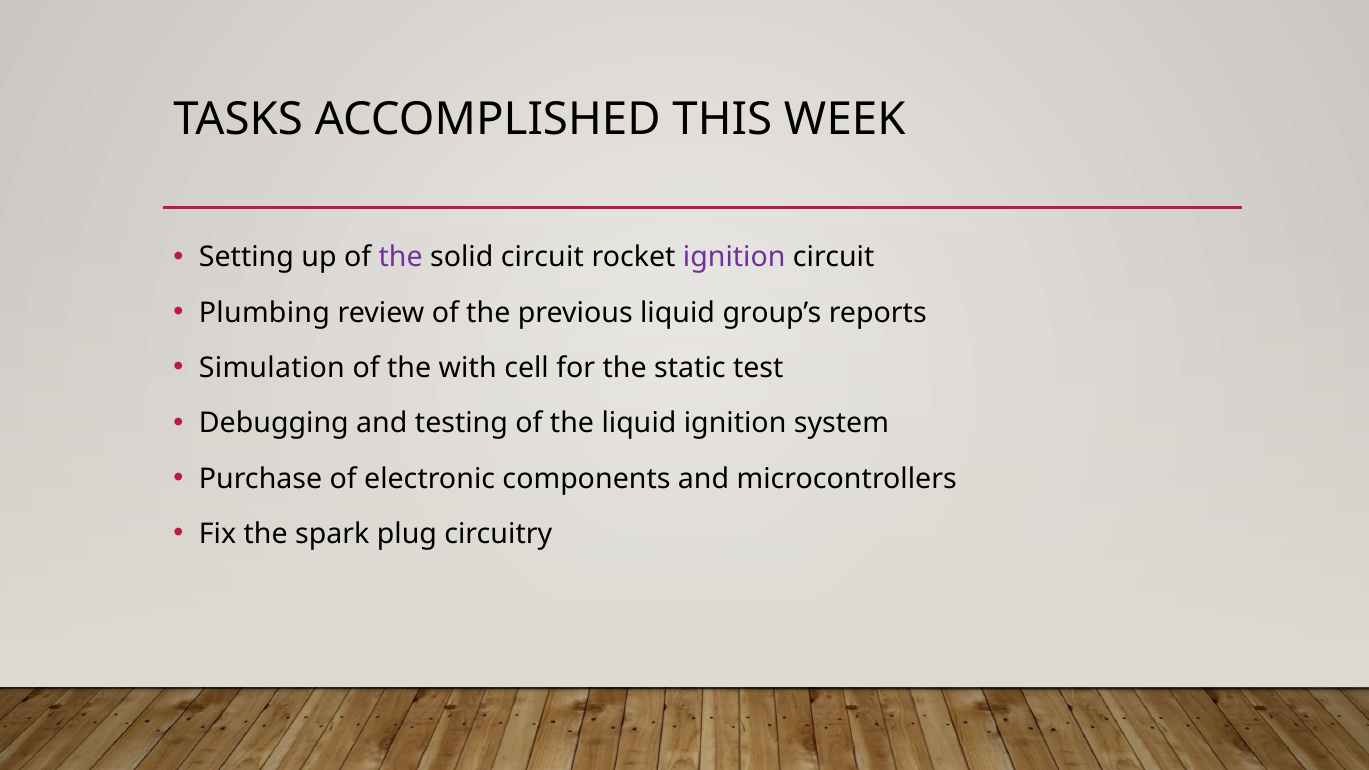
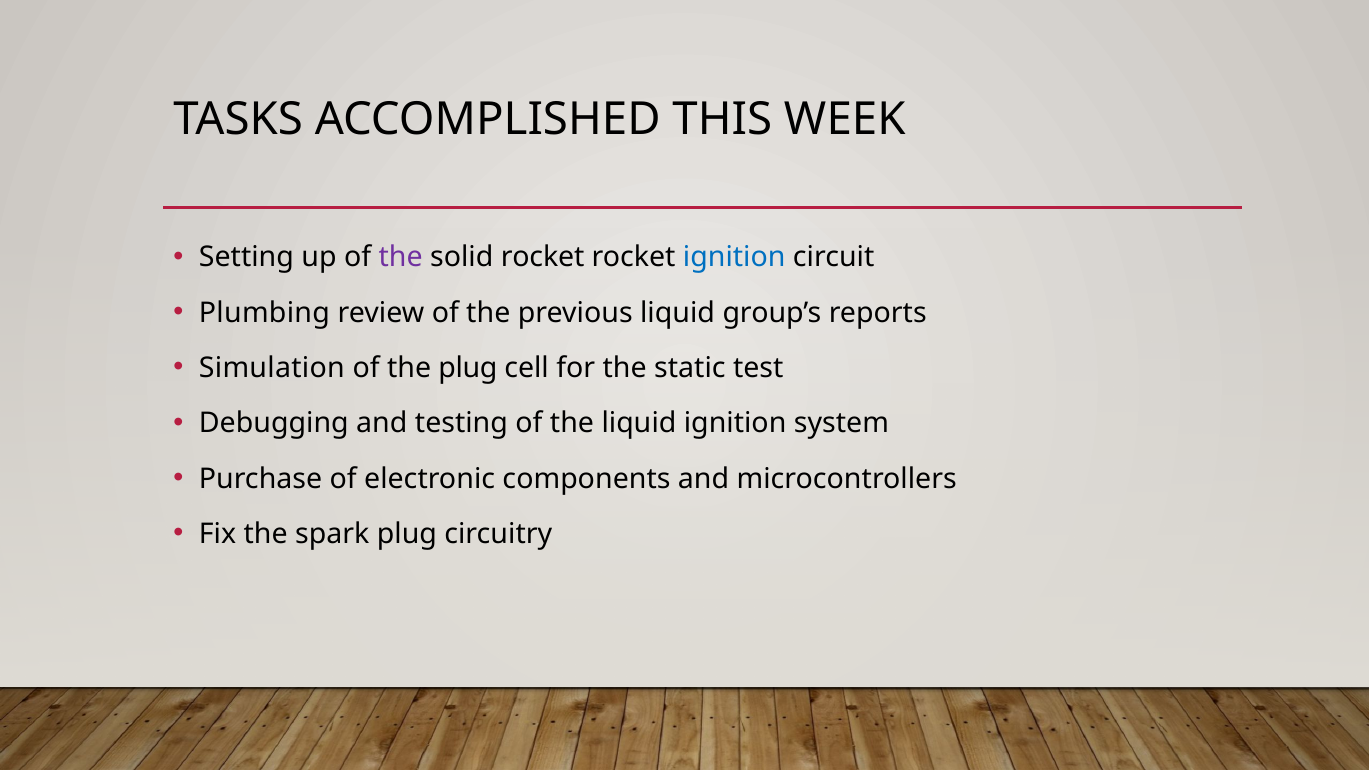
solid circuit: circuit -> rocket (543, 257)
ignition colour: purple -> blue (734, 257)
the with: with -> plug (468, 368)
